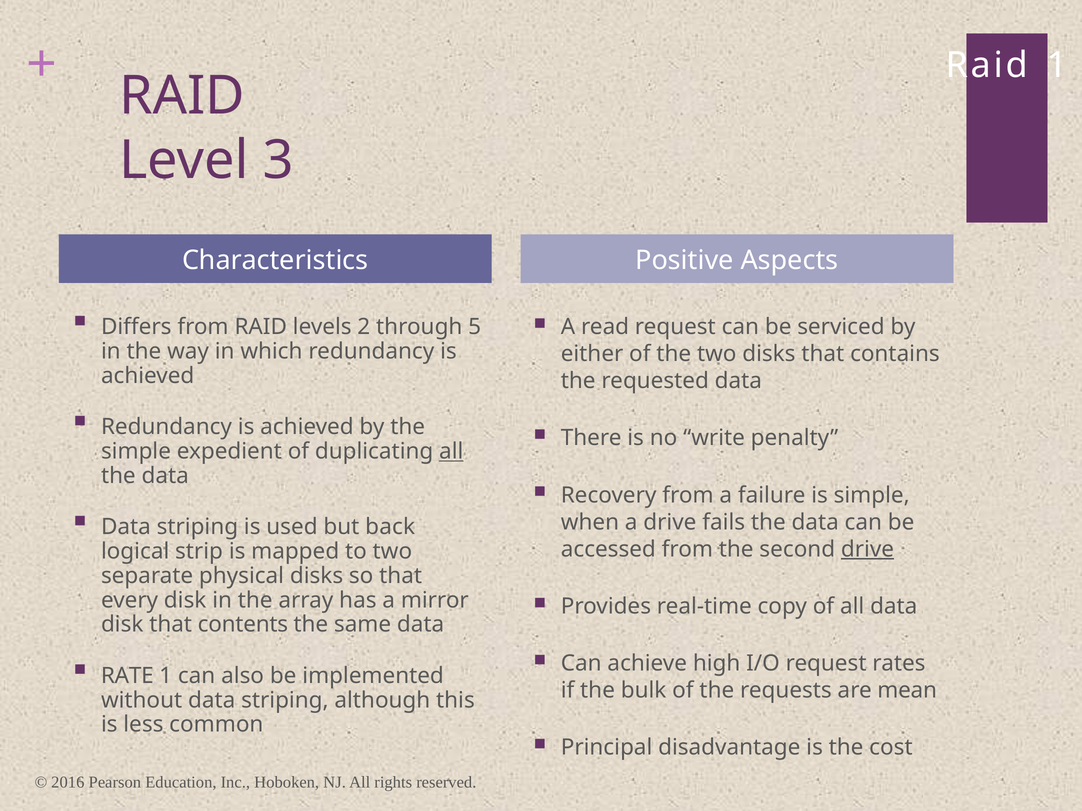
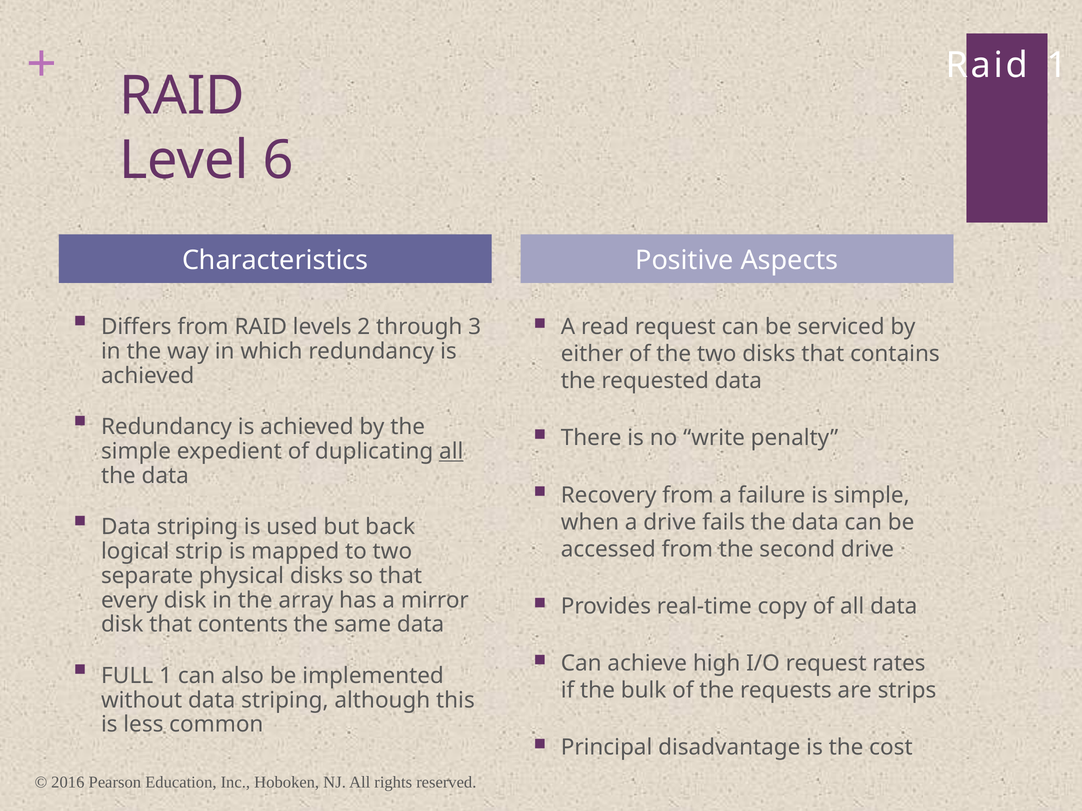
3: 3 -> 6 (278, 161)
5: 5 -> 3 (475, 327)
drive underline: present -> none (868, 550)
RATE: RATE -> FULL (127, 676)
mean: mean -> strips (907, 691)
